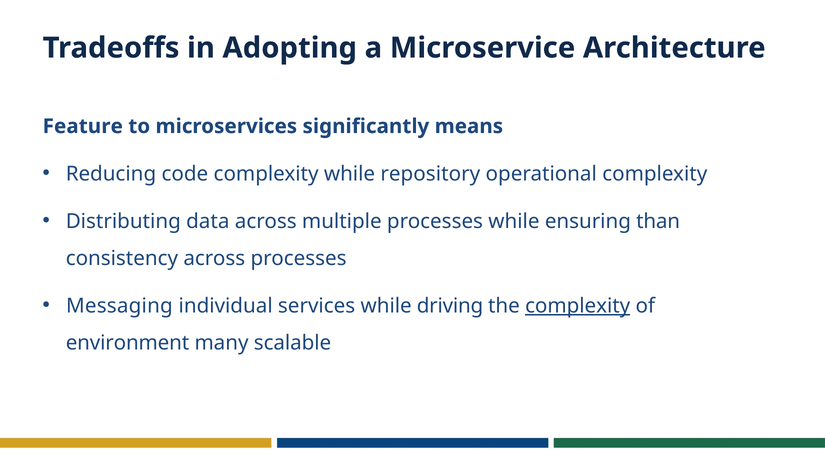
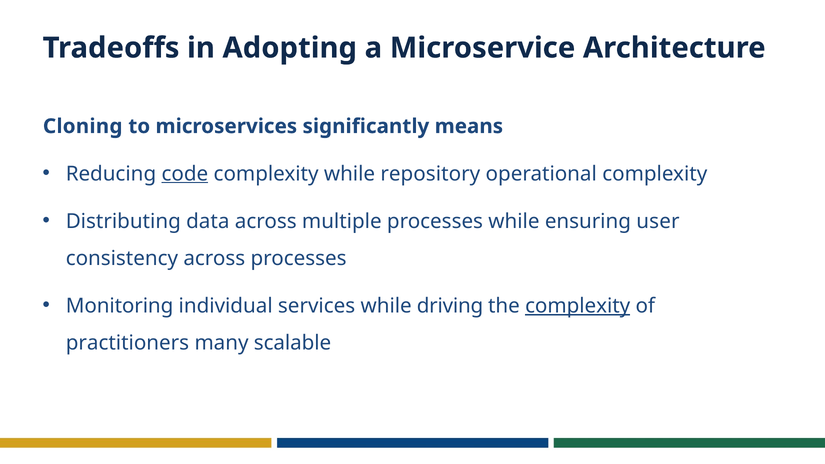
Feature: Feature -> Cloning (83, 126)
code underline: none -> present (185, 174)
than: than -> user (658, 221)
Messaging: Messaging -> Monitoring (120, 306)
environment: environment -> practitioners (127, 343)
